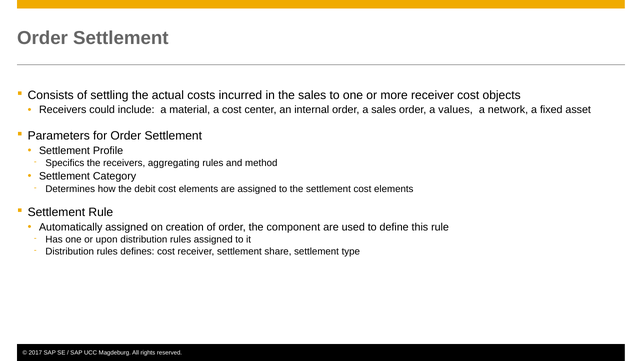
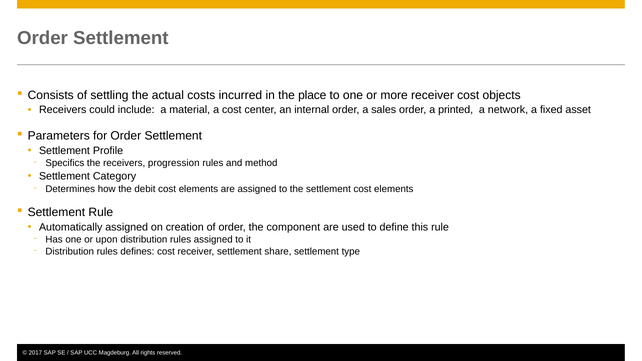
the sales: sales -> place (312, 95)
values: values -> printed (456, 110)
aggregating: aggregating -> progression (174, 163)
